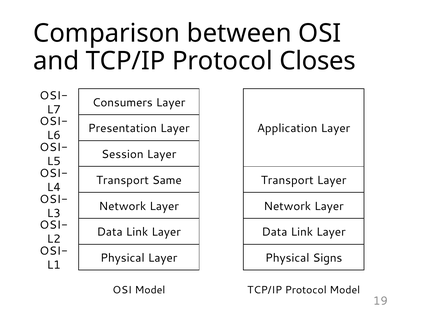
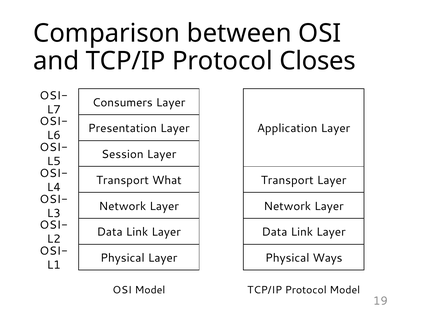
Same: Same -> What (167, 180)
Signs: Signs -> Ways (327, 258)
